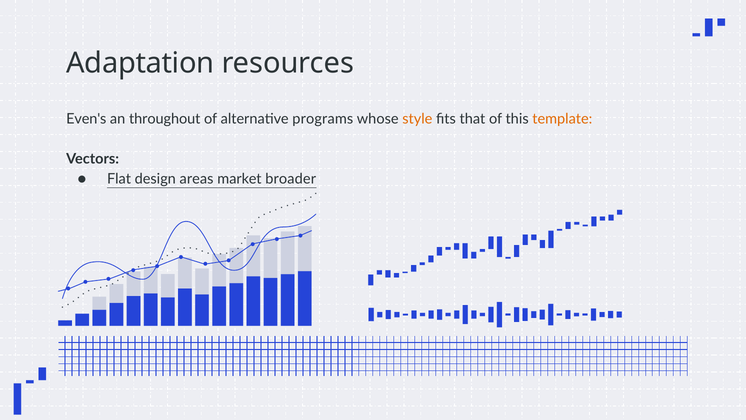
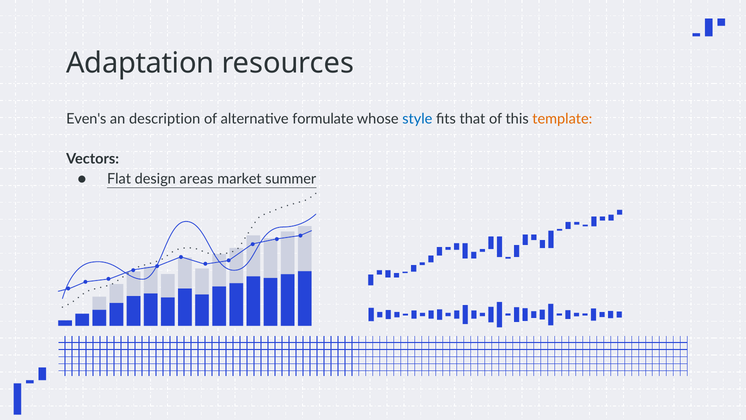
throughout: throughout -> description (165, 119)
programs: programs -> formulate (323, 119)
style colour: orange -> blue (417, 119)
broader: broader -> summer (291, 179)
